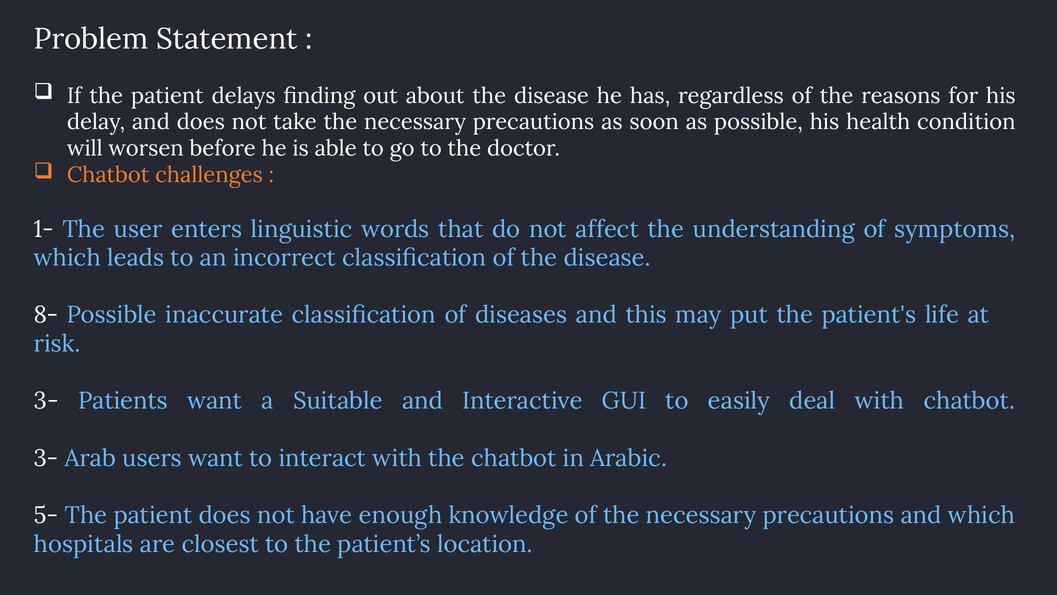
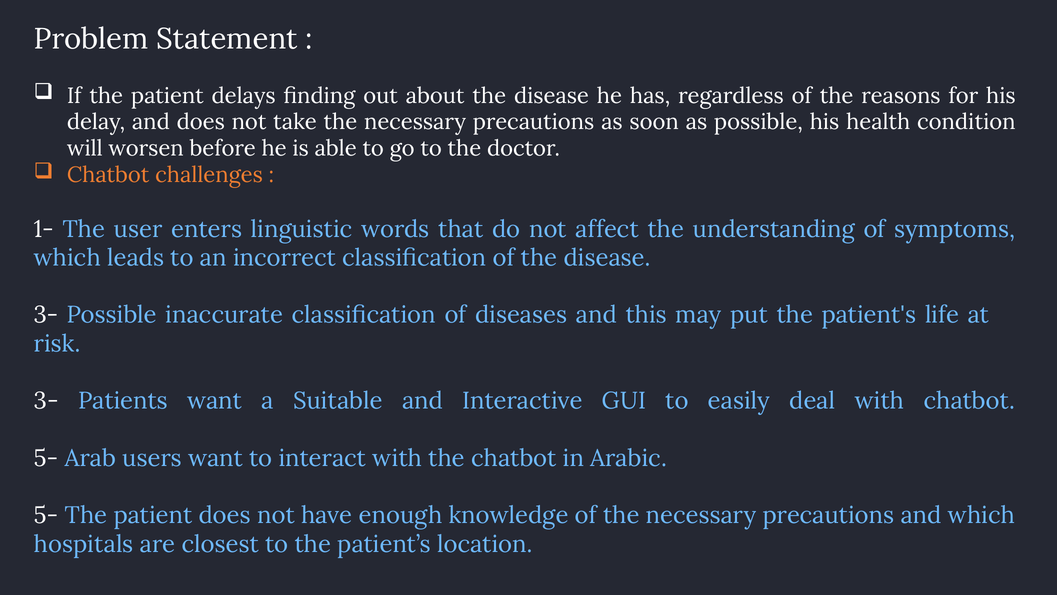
8-: 8- -> 3- (46, 315)
3-: 3- -> 5- (46, 458)
